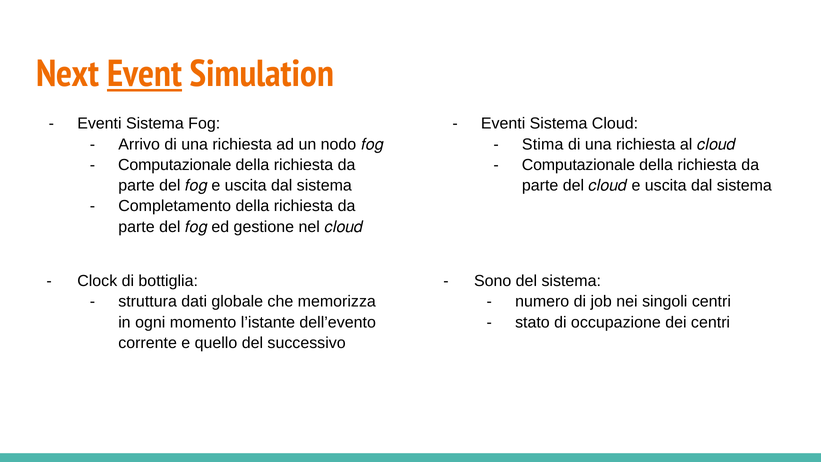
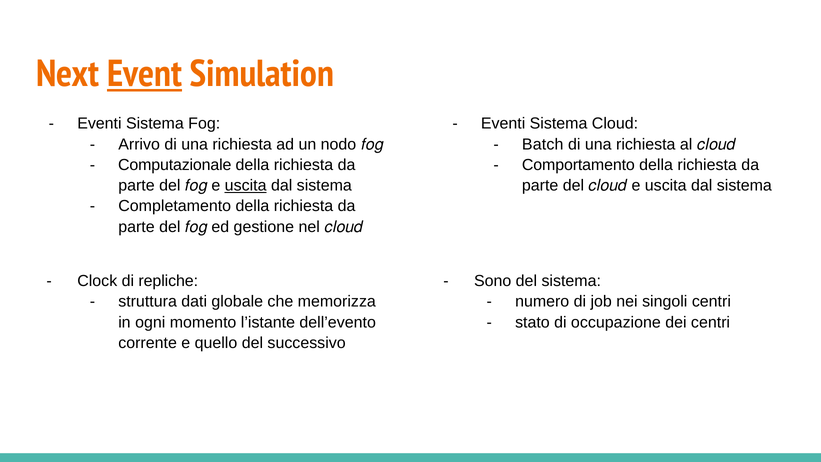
Stima: Stima -> Batch (543, 144)
Computazionale: Computazionale -> Comportamento (578, 165)
uscita underline: none -> present (246, 185)
bottiglia: bottiglia -> repliche (168, 281)
